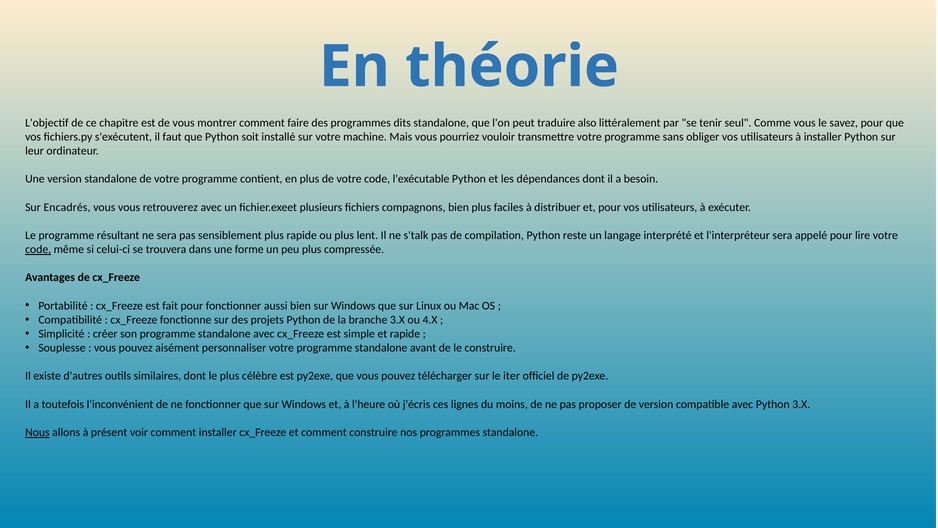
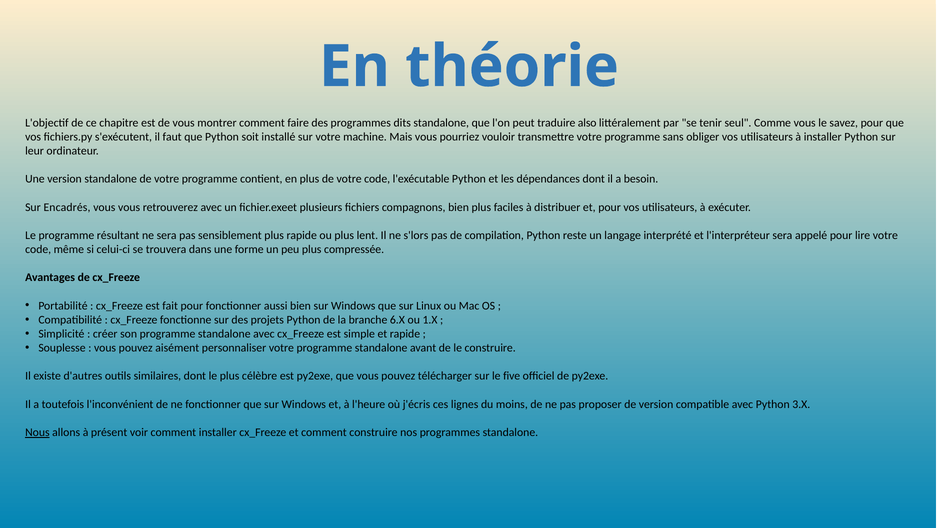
s'talk: s'talk -> s'lors (416, 235)
code underline: present -> none (38, 249)
branche 3.X: 3.X -> 6.X (397, 320)
4.X: 4.X -> 1.X (430, 320)
iter: iter -> five (512, 376)
